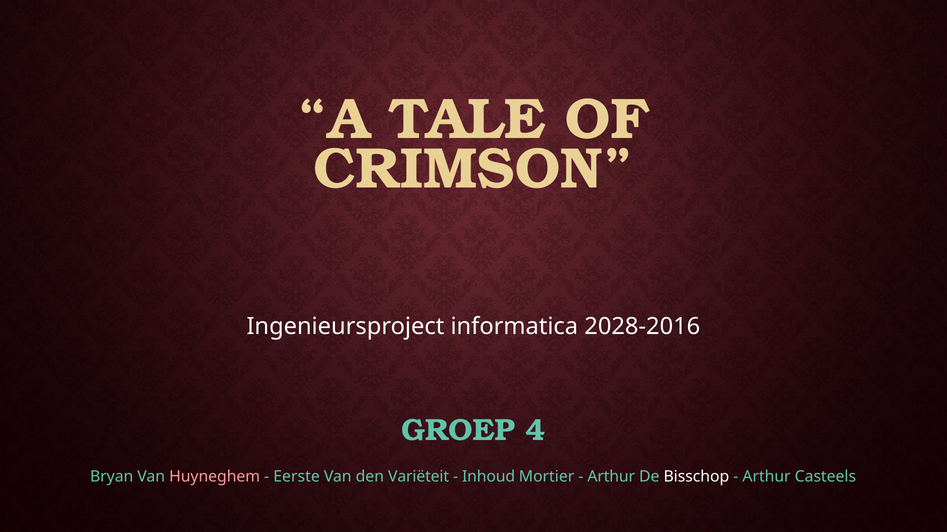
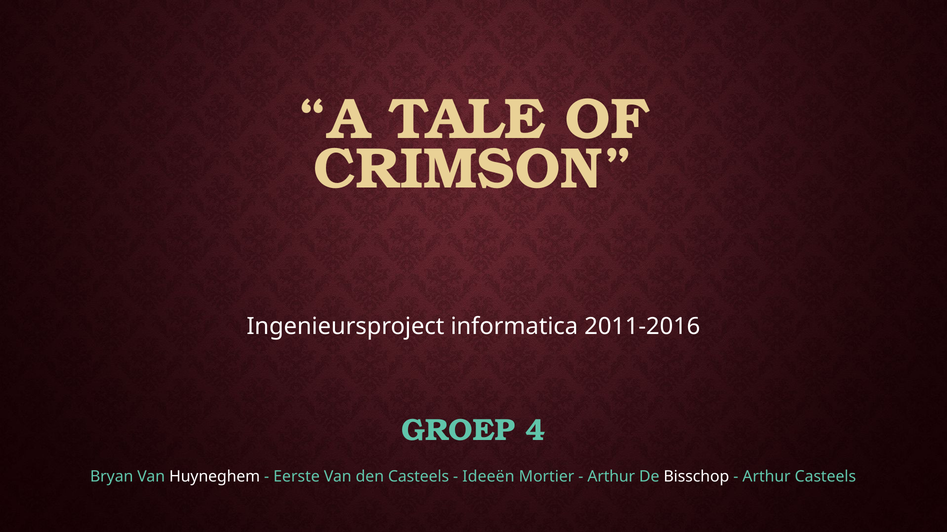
2028-2016: 2028-2016 -> 2011-2016 (642, 327)
Huyneghem colour: pink -> white (215, 477)
den Variëteit: Variëteit -> Casteels (419, 477)
Inhoud: Inhoud -> Ideeën (488, 477)
